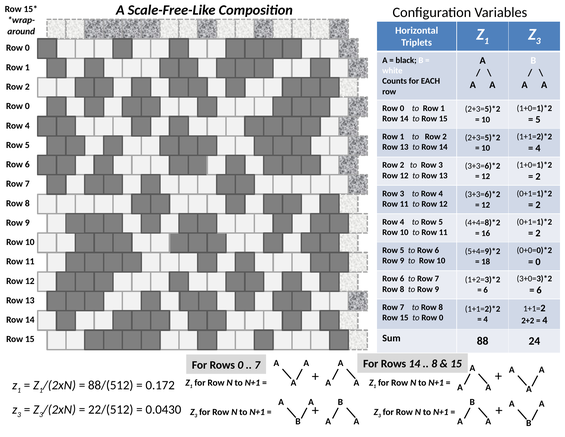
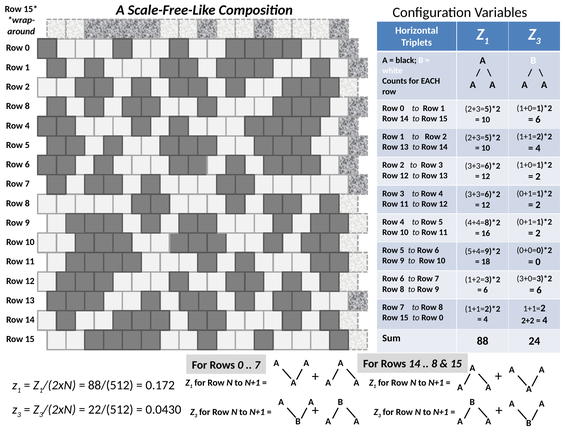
0: 0 -> 8 (27, 106)
5: 5 -> 6 (538, 120)
